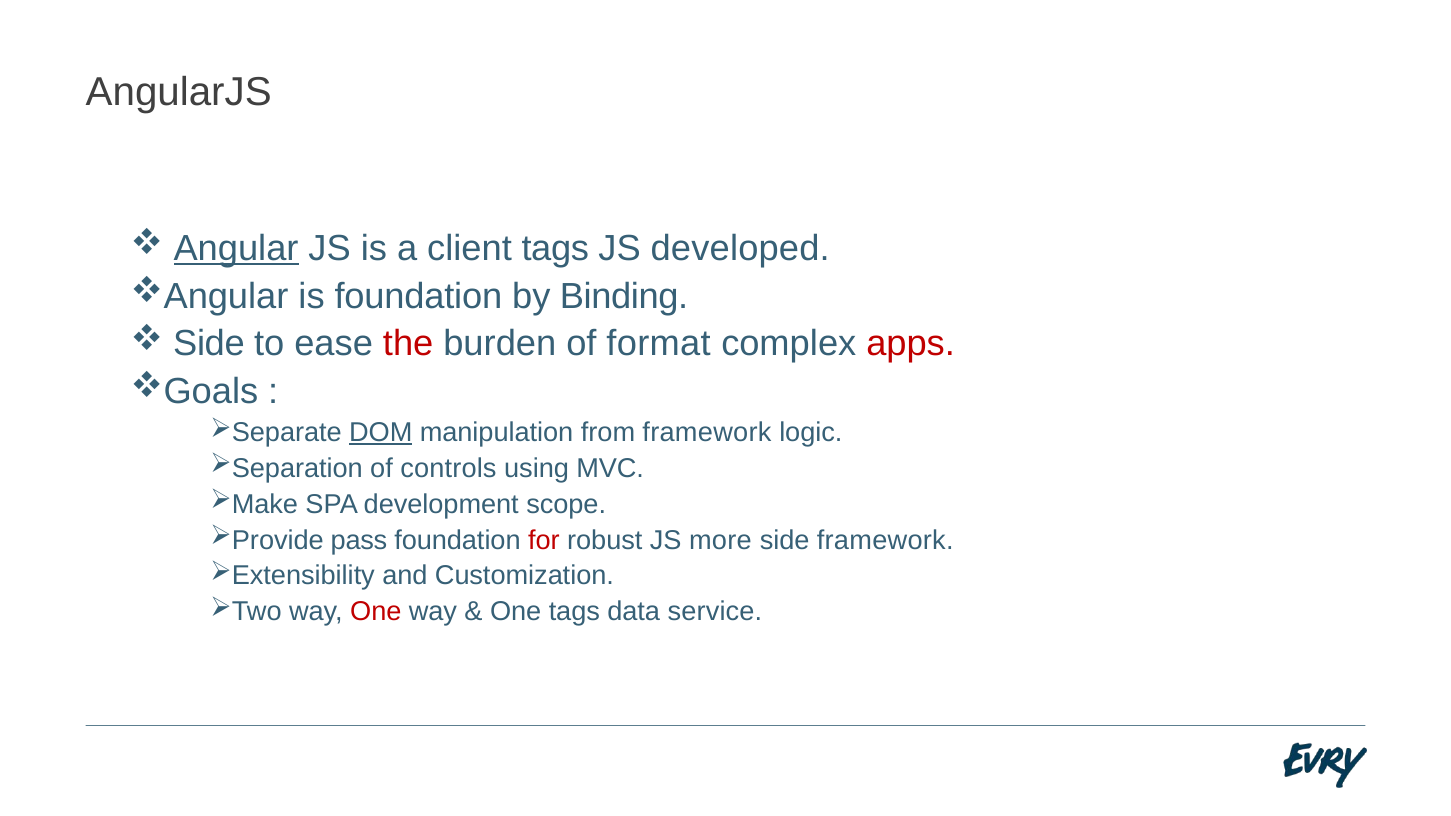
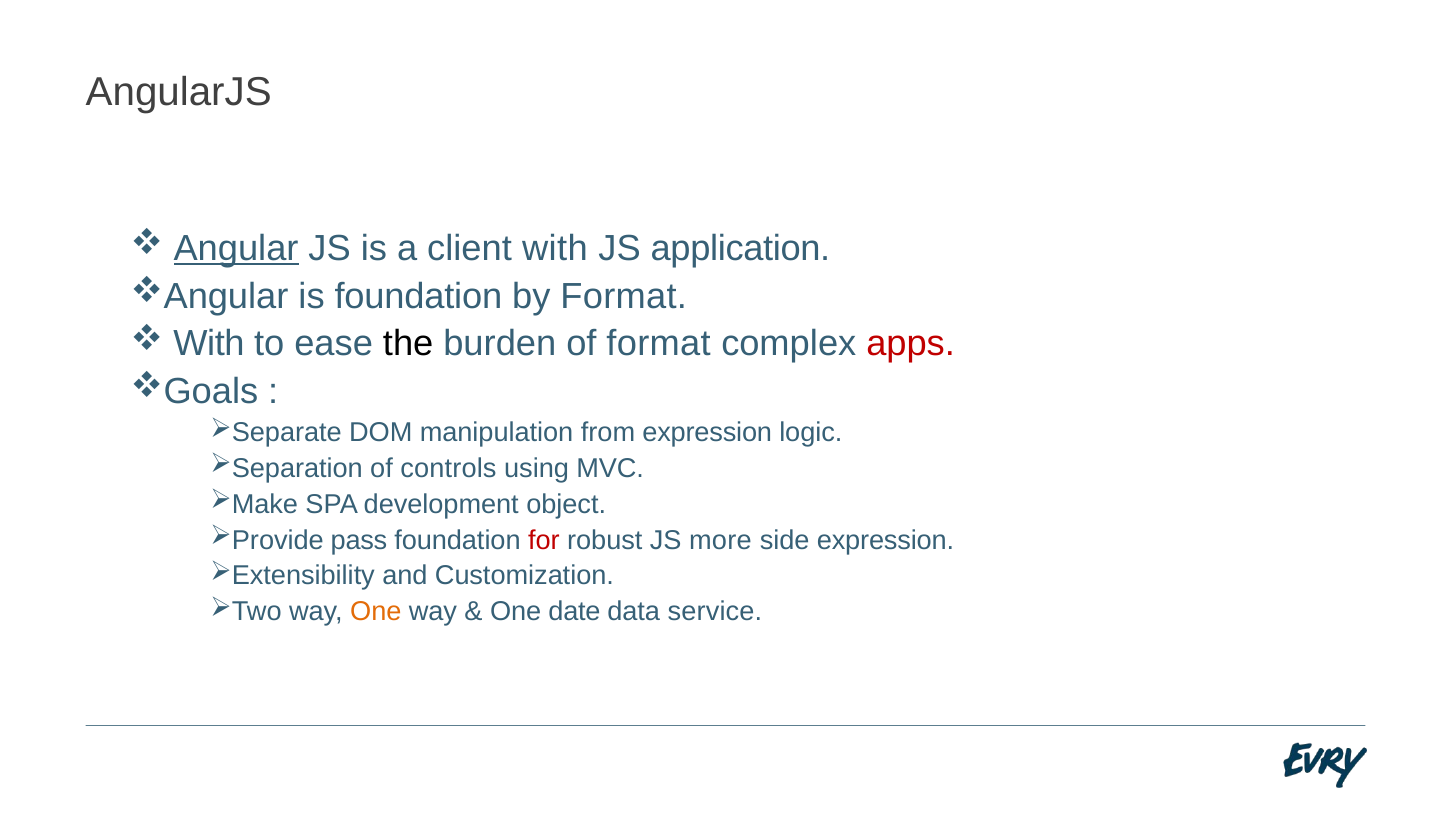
client tags: tags -> with (555, 248)
developed: developed -> application (740, 248)
by Binding: Binding -> Format (624, 296)
Side: Side -> With (209, 344)
the colour: red -> black (408, 344)
DOM underline: present -> none (381, 433)
from framework: framework -> expression (707, 433)
scope: scope -> object (566, 504)
side framework: framework -> expression (885, 540)
One colour: red -> orange (376, 612)
One tags: tags -> date (574, 612)
